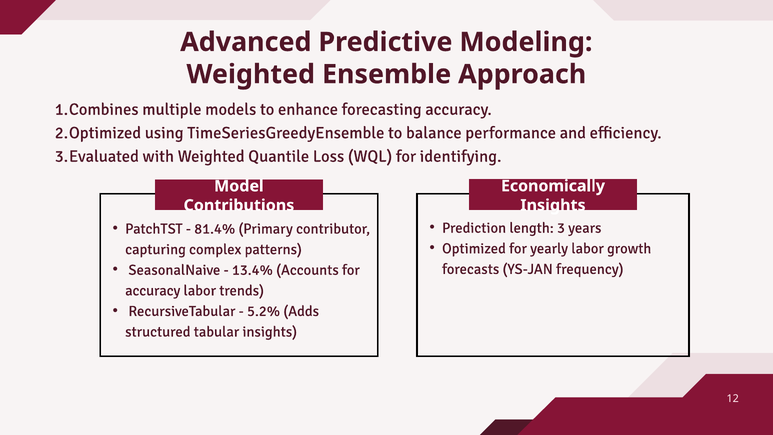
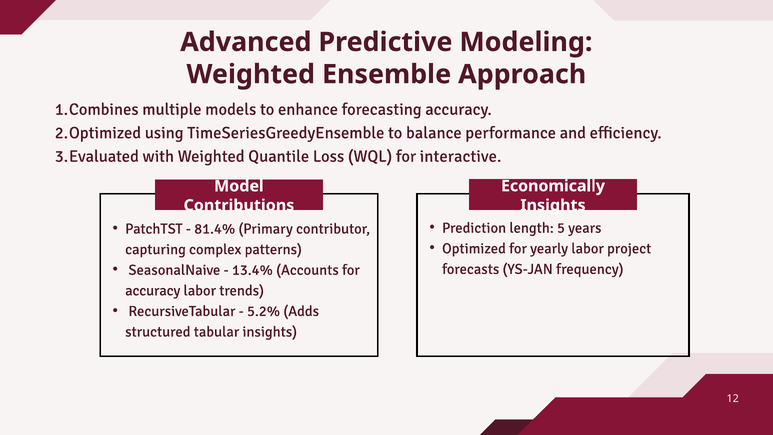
identifying: identifying -> interactive (461, 156)
3: 3 -> 5 (561, 228)
growth: growth -> project (629, 248)
